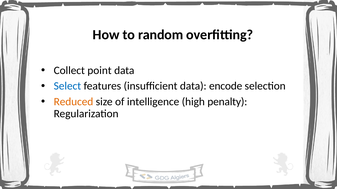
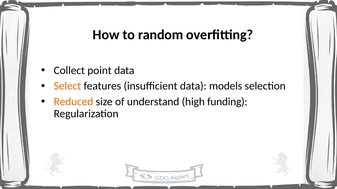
Select colour: blue -> orange (67, 86)
encode: encode -> models (226, 86)
intelligence: intelligence -> understand (153, 102)
penalty: penalty -> funding (227, 102)
